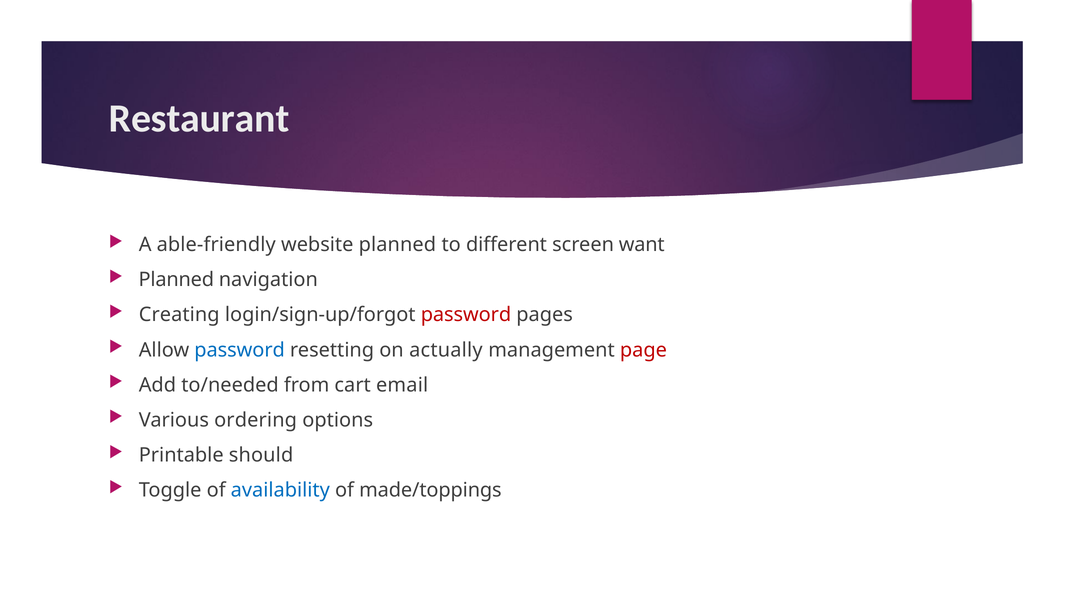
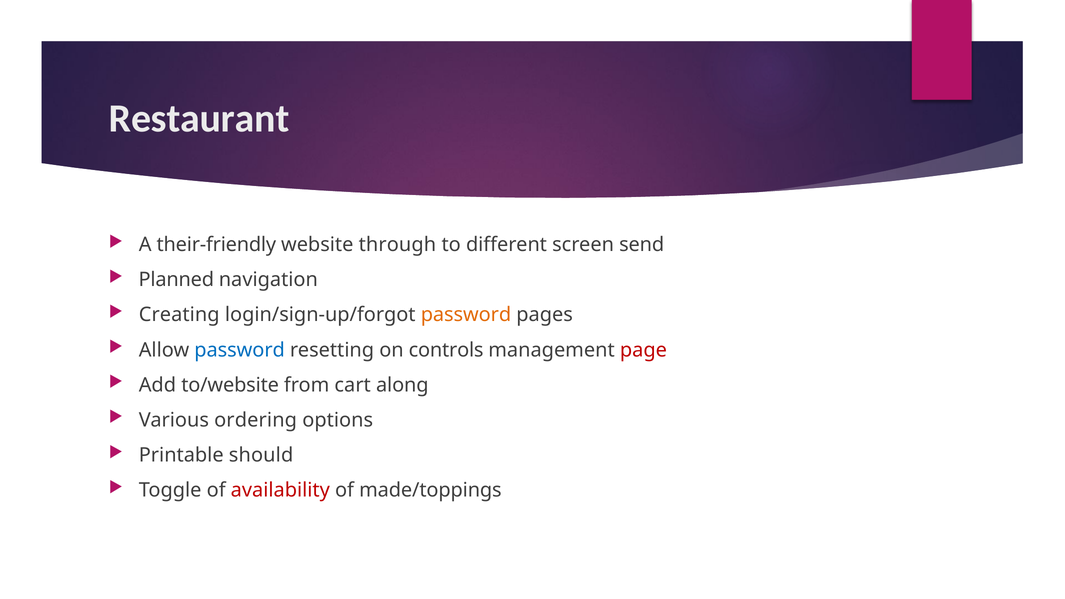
able-friendly: able-friendly -> their-friendly (216, 245)
website planned: planned -> through (397, 245)
want: want -> send (642, 245)
password colour: red -> orange (466, 315)
actually: actually -> controls (446, 350)
to/needed: to/needed -> to/website (230, 385)
email: email -> along (402, 385)
availability colour: blue -> red (280, 490)
